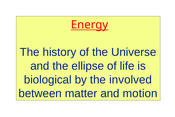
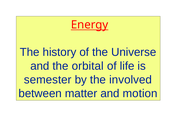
ellipse: ellipse -> orbital (88, 66)
biological: biological -> semester (48, 79)
